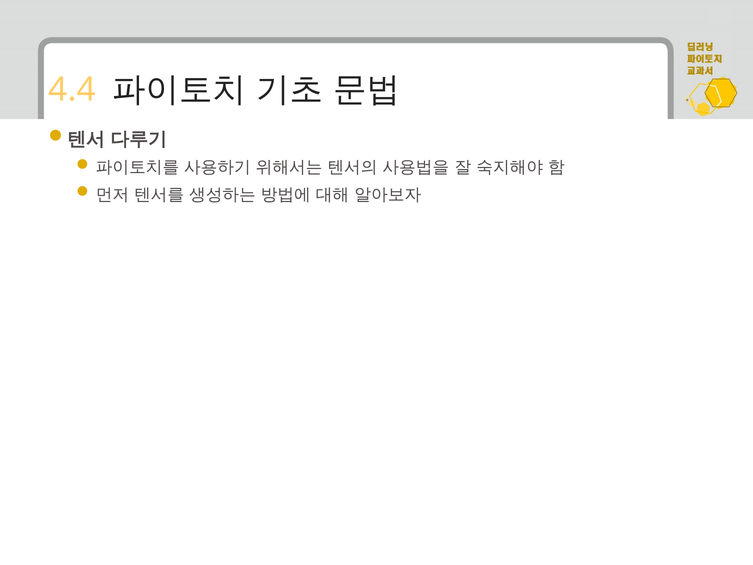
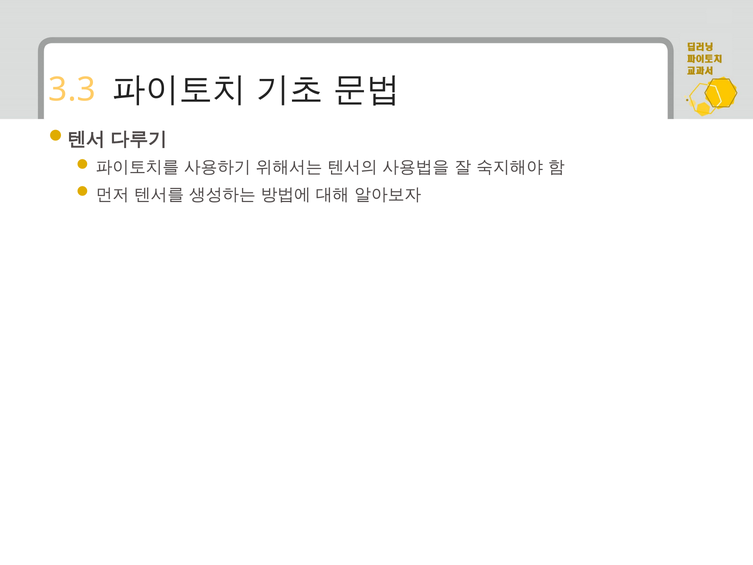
4.4: 4.4 -> 3.3 (72, 90)
